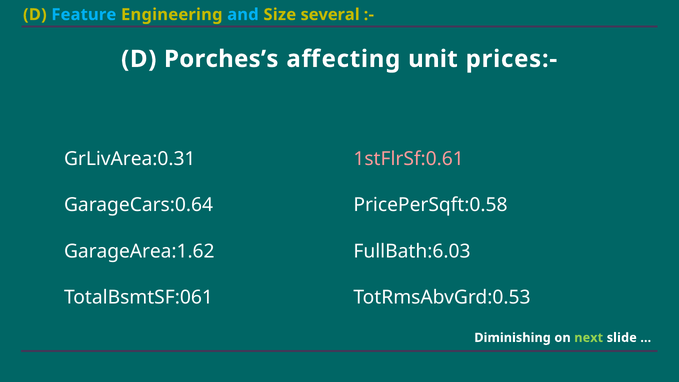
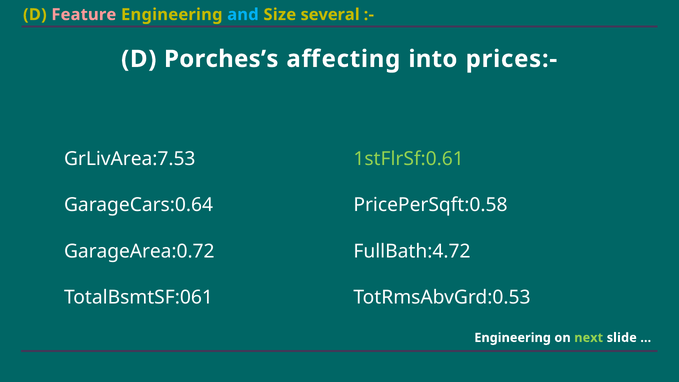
Feature colour: light blue -> pink (84, 15)
unit: unit -> into (433, 59)
GrLivArea:0.31: GrLivArea:0.31 -> GrLivArea:7.53 (130, 159)
1stFlrSf:0.61 colour: pink -> light green (409, 159)
GarageArea:1.62: GarageArea:1.62 -> GarageArea:0.72 (139, 251)
FullBath:6.03: FullBath:6.03 -> FullBath:4.72 (412, 251)
Diminishing: Diminishing -> Engineering (513, 338)
